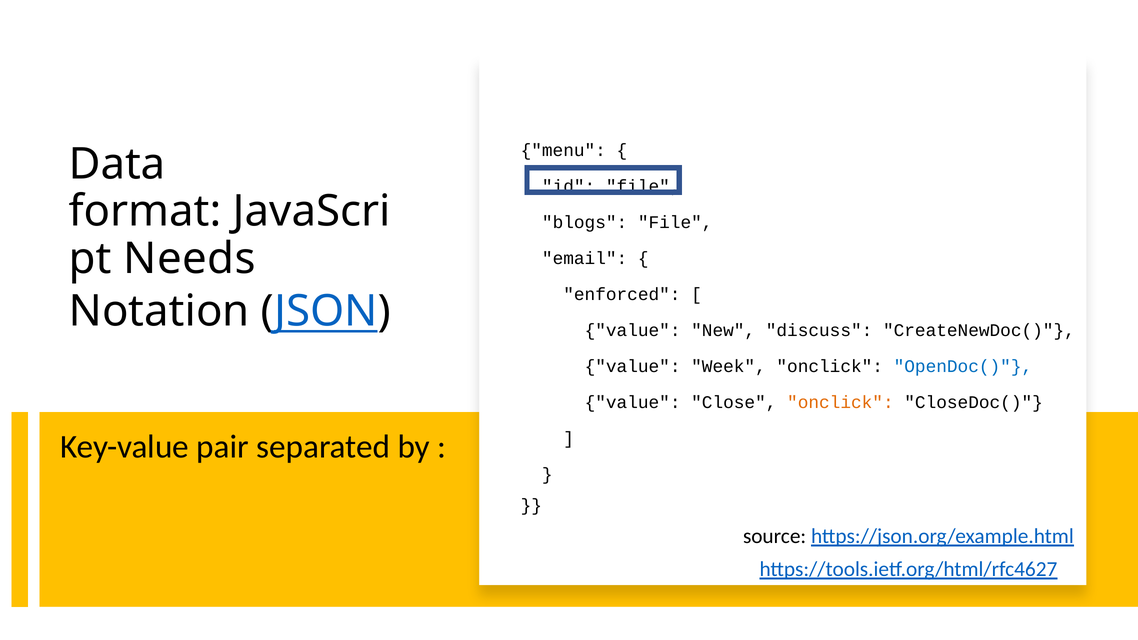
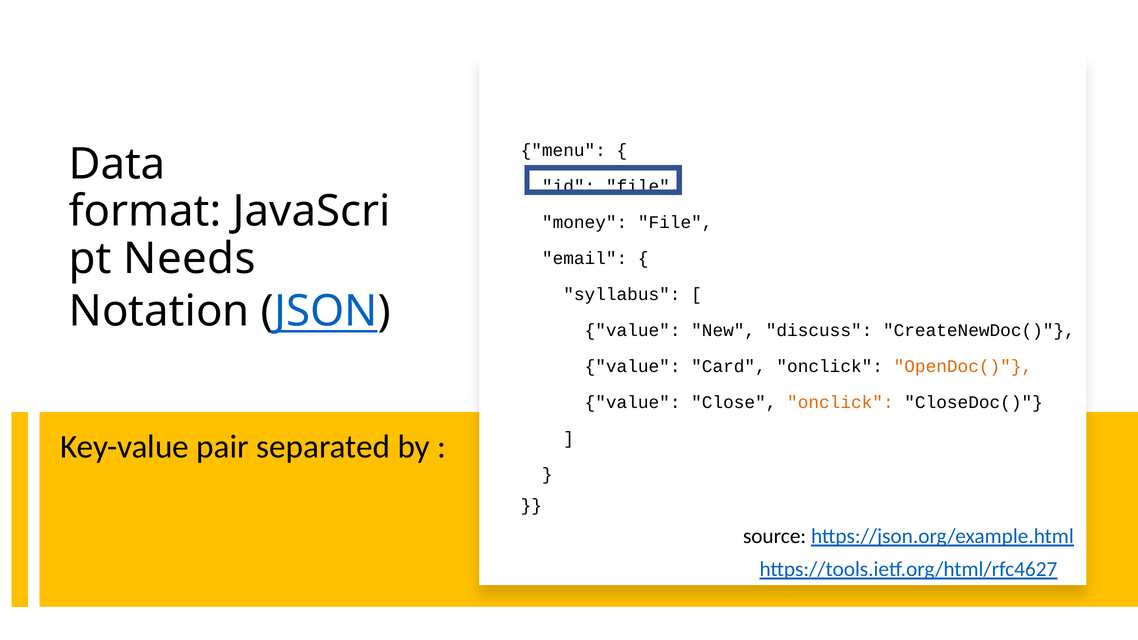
blogs: blogs -> money (585, 222)
enforced: enforced -> syllabus (622, 294)
Week: Week -> Card (729, 366)
OpenDoc( colour: blue -> orange (963, 366)
